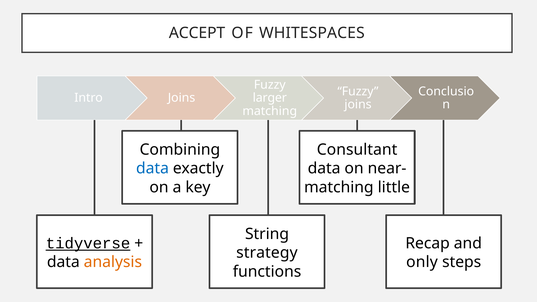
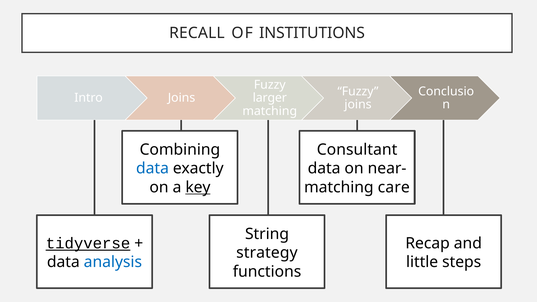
ACCEPT: ACCEPT -> RECALL (197, 33)
WHITESPACES: WHITESPACES -> INSTITUTIONS (312, 33)
key underline: none -> present (198, 187)
little: little -> care (394, 187)
analysis colour: orange -> blue (113, 262)
only: only -> little (422, 262)
